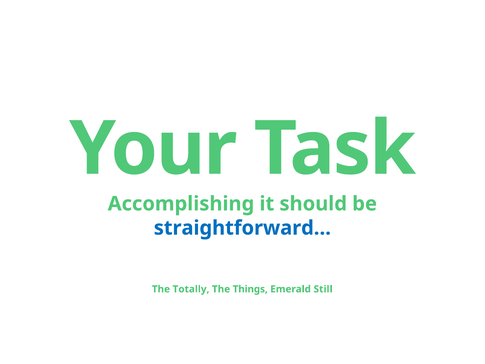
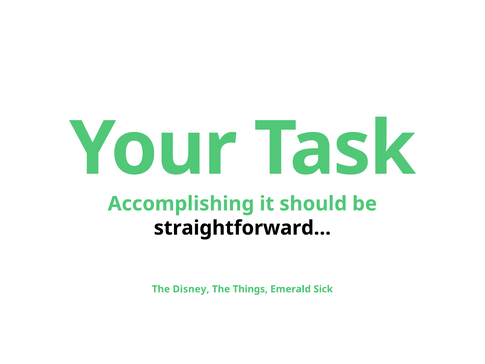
straightforward… colour: blue -> black (242, 228)
Totally: Totally -> Disney (191, 289)
Still: Still -> Sick (323, 289)
